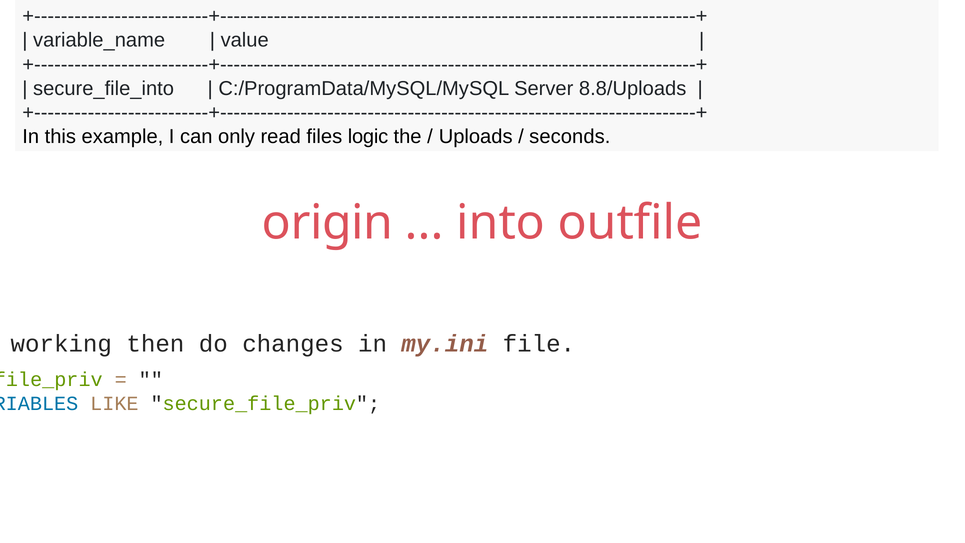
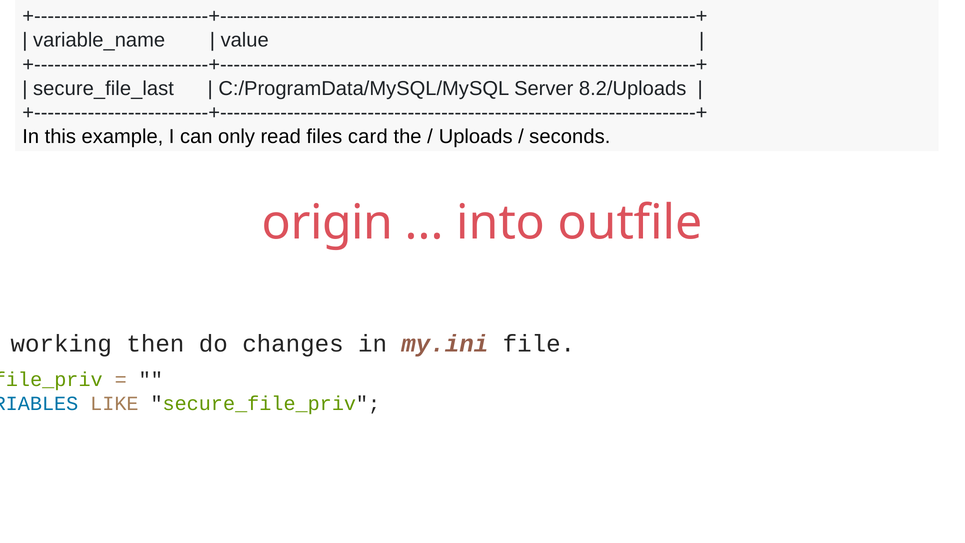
secure_file_into: secure_file_into -> secure_file_last (104, 89)
8.8/Uploads: 8.8/Uploads -> 8.2/Uploads (633, 89)
logic: logic -> card (368, 137)
